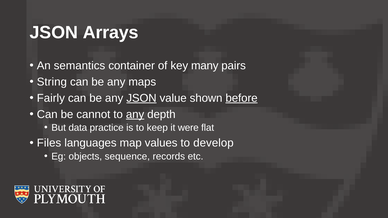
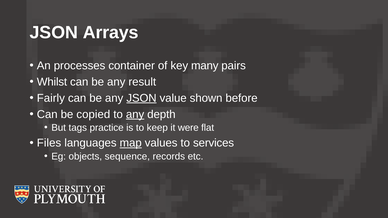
semantics: semantics -> processes (80, 66)
String: String -> Whilst (52, 82)
maps: maps -> result (142, 82)
before underline: present -> none (242, 98)
cannot: cannot -> copied (93, 114)
data: data -> tags (78, 128)
map underline: none -> present (131, 143)
develop: develop -> services (214, 143)
